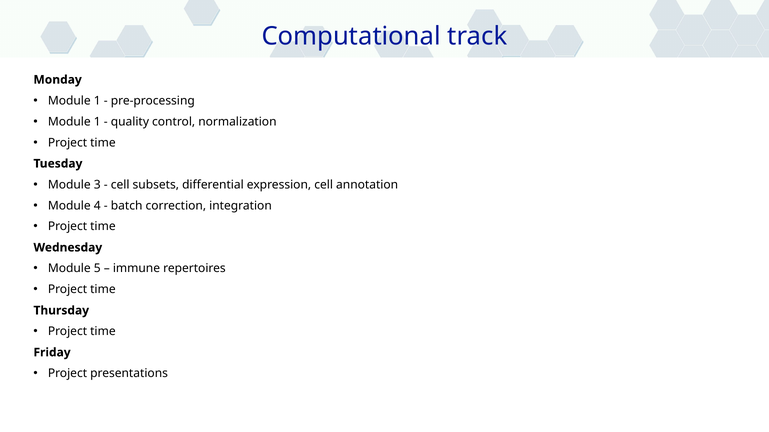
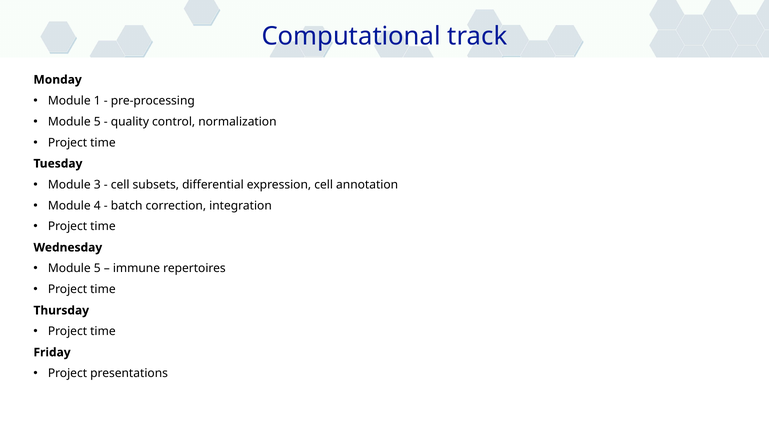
1: 1 -> 5 (97, 122)
